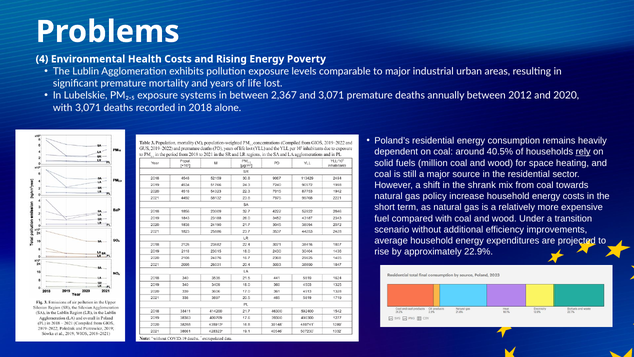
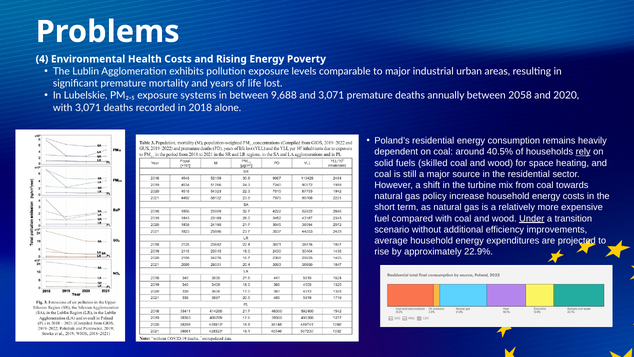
2,367: 2,367 -> 9,688 (284, 95)
2012: 2012 -> 2058 (520, 95)
million: million -> skilled (433, 163)
shrank: shrank -> turbine (482, 185)
Under underline: none -> present (532, 218)
